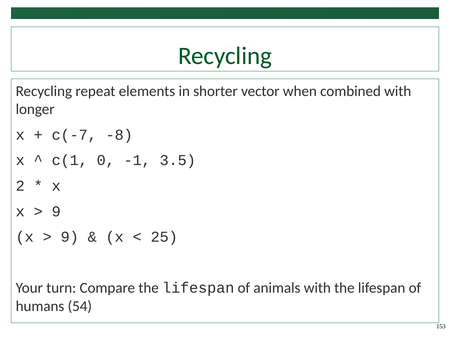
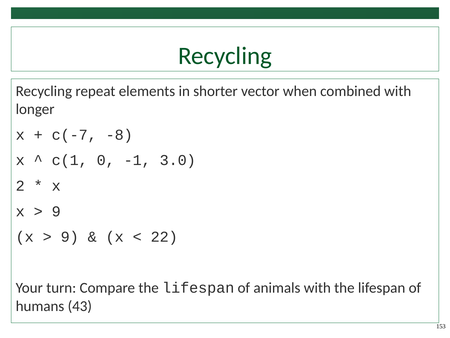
3.5: 3.5 -> 3.0 (178, 160)
25: 25 -> 22 (164, 237)
54: 54 -> 43 (80, 306)
